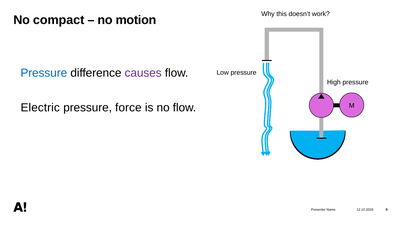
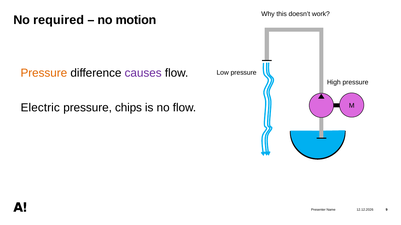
compact: compact -> required (59, 20)
Pressure colour: blue -> orange (44, 73)
force: force -> chips (128, 108)
